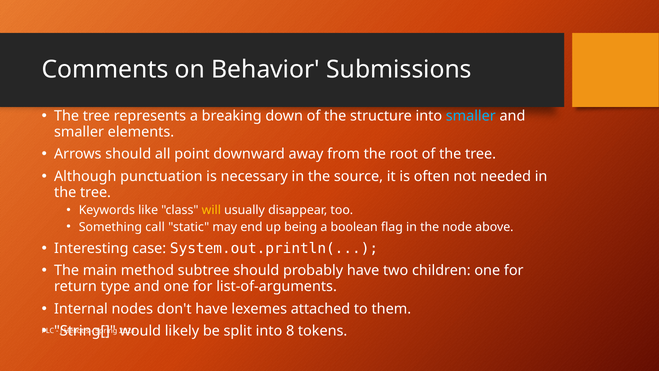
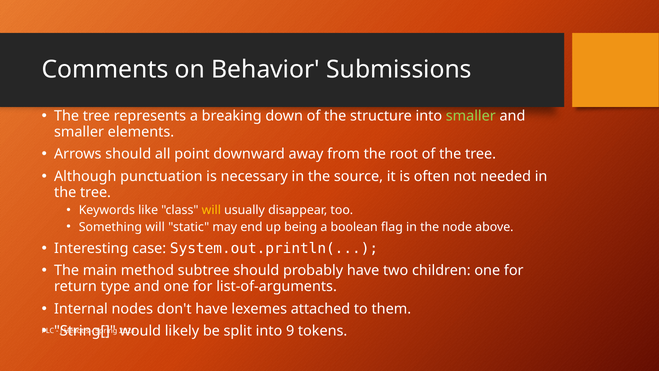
smaller colour: light blue -> light green (471, 116)
Something call: call -> will (155, 227)
8: 8 -> 9 (290, 331)
